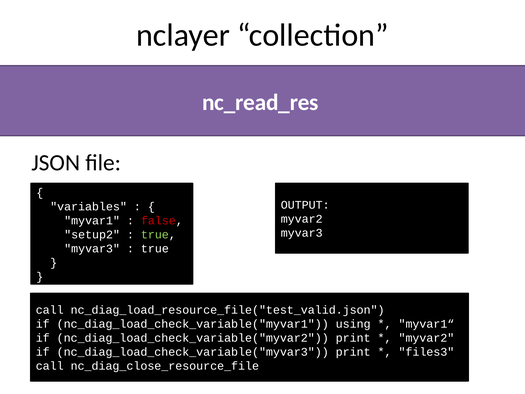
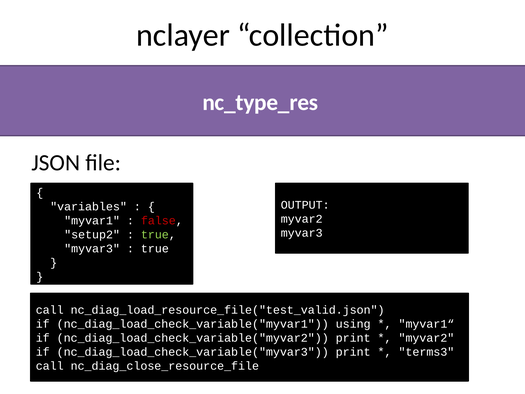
nc_read_res: nc_read_res -> nc_type_res (260, 102)
files3: files3 -> terms3 (426, 352)
